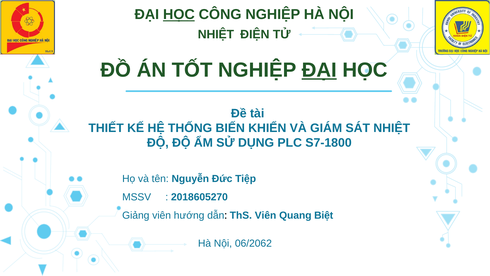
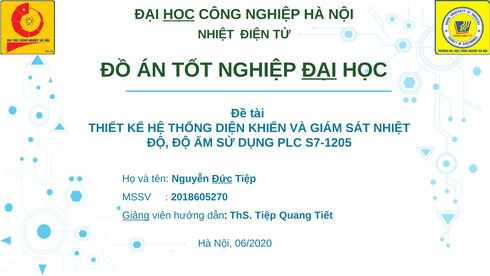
BIẾN: BIẾN -> DIỆN (230, 128)
S7-1800: S7-1800 -> S7-1205 (329, 143)
Đức underline: none -> present (222, 178)
Giảng underline: none -> present (136, 215)
ThS Viên: Viên -> Tiệp (265, 215)
Biệt: Biệt -> Tiết (324, 215)
06/2062: 06/2062 -> 06/2020 (253, 243)
